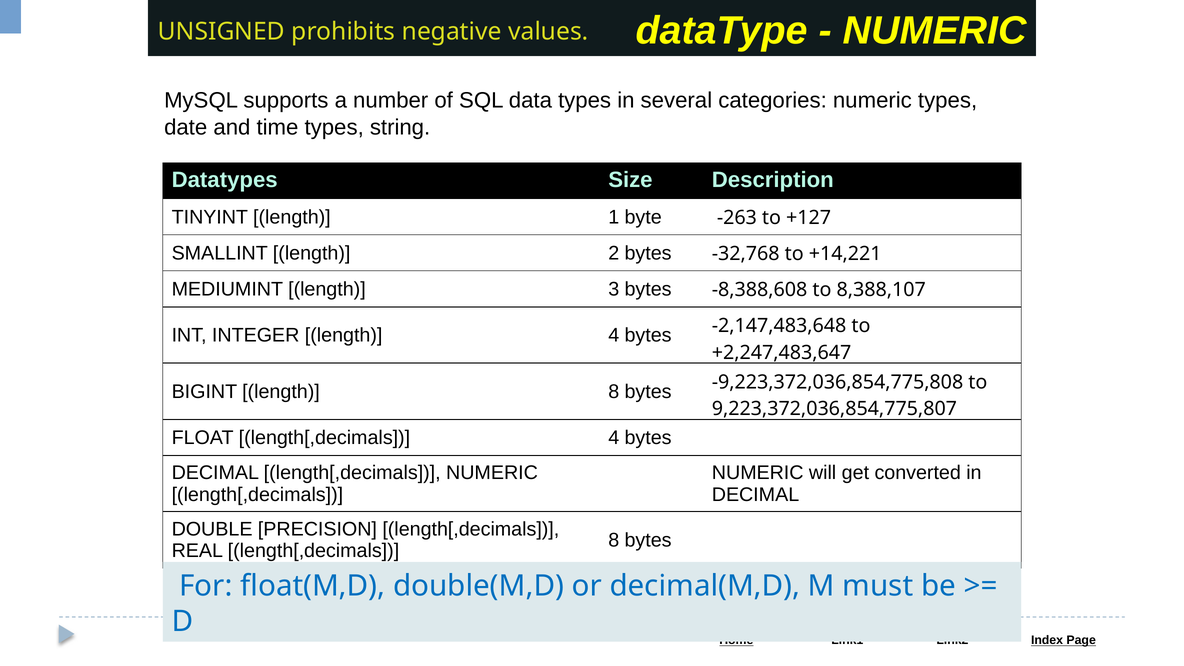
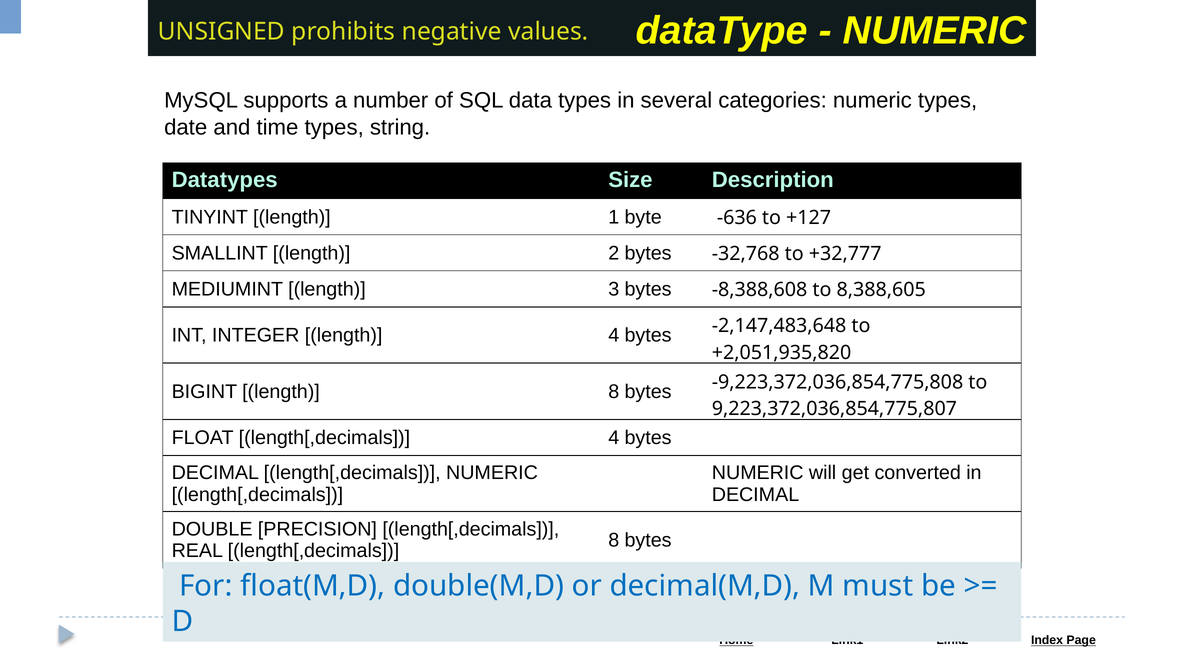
-263: -263 -> -636 (737, 218)
+14,221: +14,221 -> +32,777 (845, 254)
8,388,107: 8,388,107 -> 8,388,605 (881, 290)
+2,247,483,647: +2,247,483,647 -> +2,051,935,820 (782, 353)
